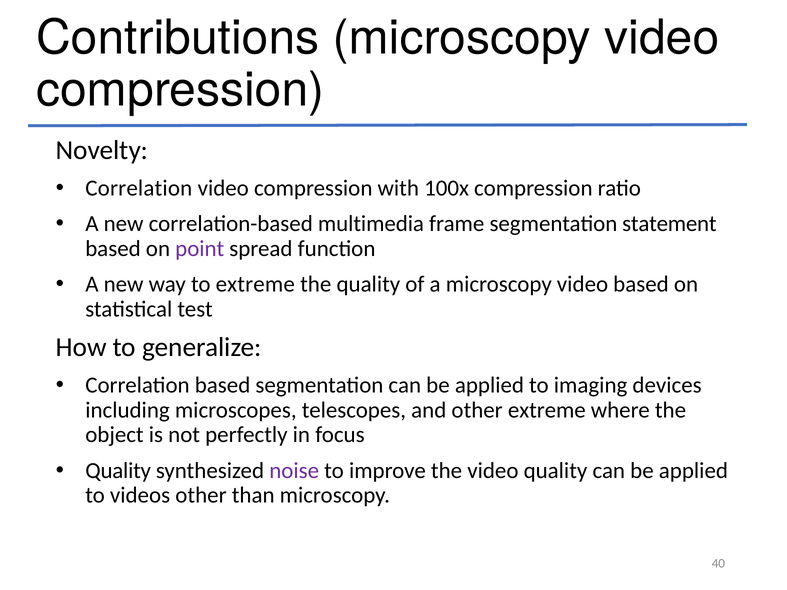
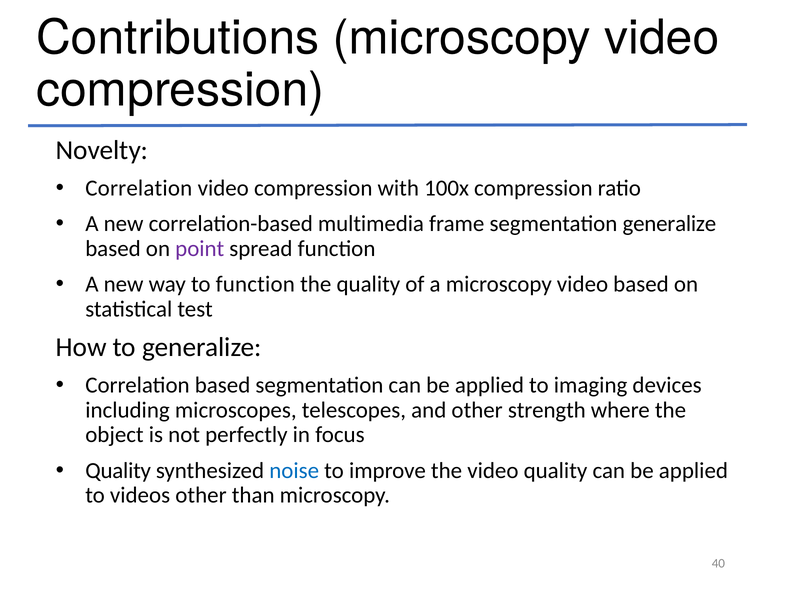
segmentation statement: statement -> generalize (669, 224)
to extreme: extreme -> function (255, 284)
other extreme: extreme -> strength (547, 410)
noise colour: purple -> blue (294, 471)
